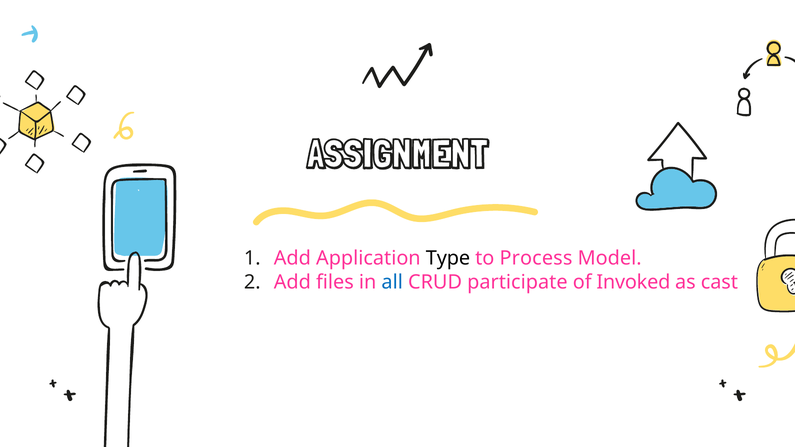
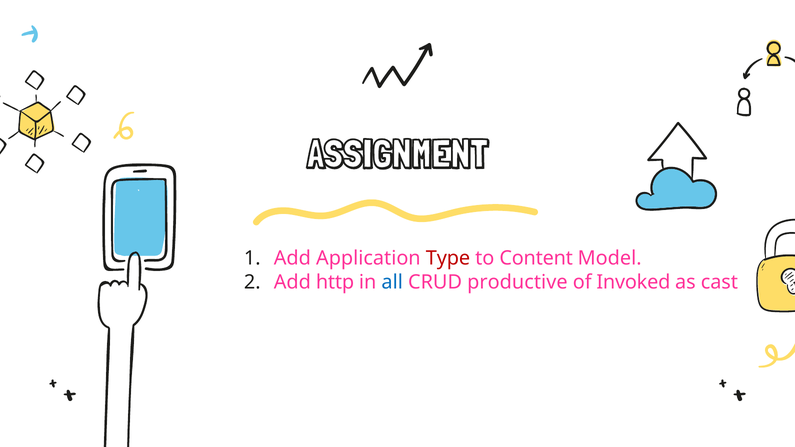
Type colour: black -> red (448, 258)
Process: Process -> Content (536, 258)
files: files -> http (335, 282)
participate: participate -> productive (517, 282)
